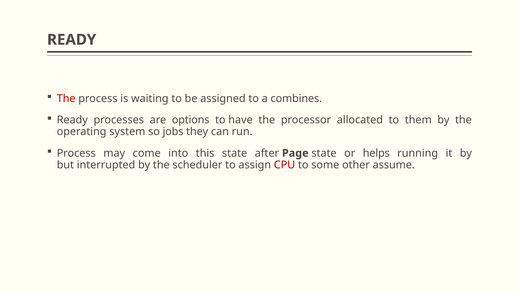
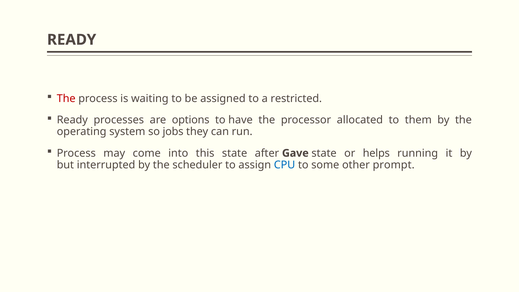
combines: combines -> restricted (296, 99)
Page: Page -> Gave (295, 153)
CPU colour: red -> blue (285, 165)
assume: assume -> prompt (394, 165)
